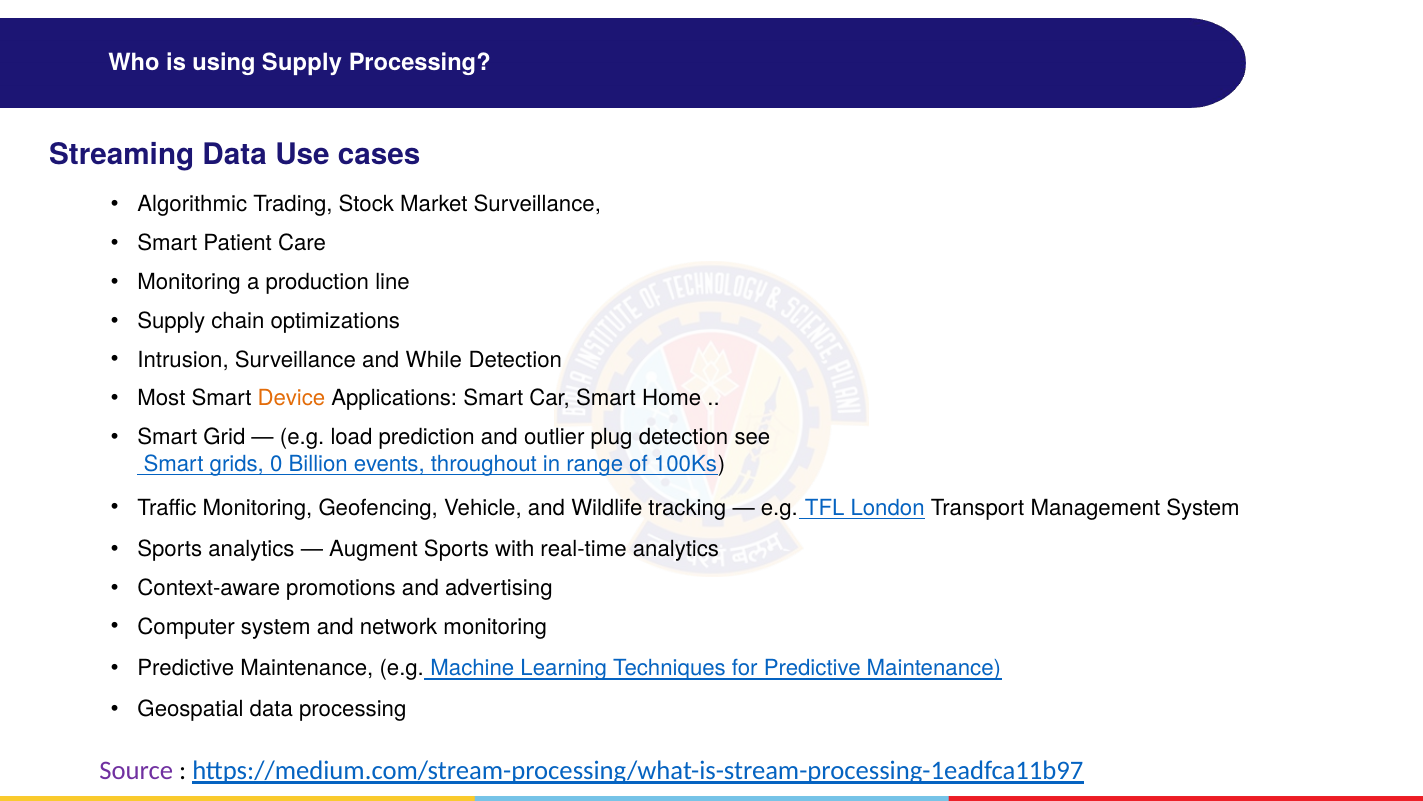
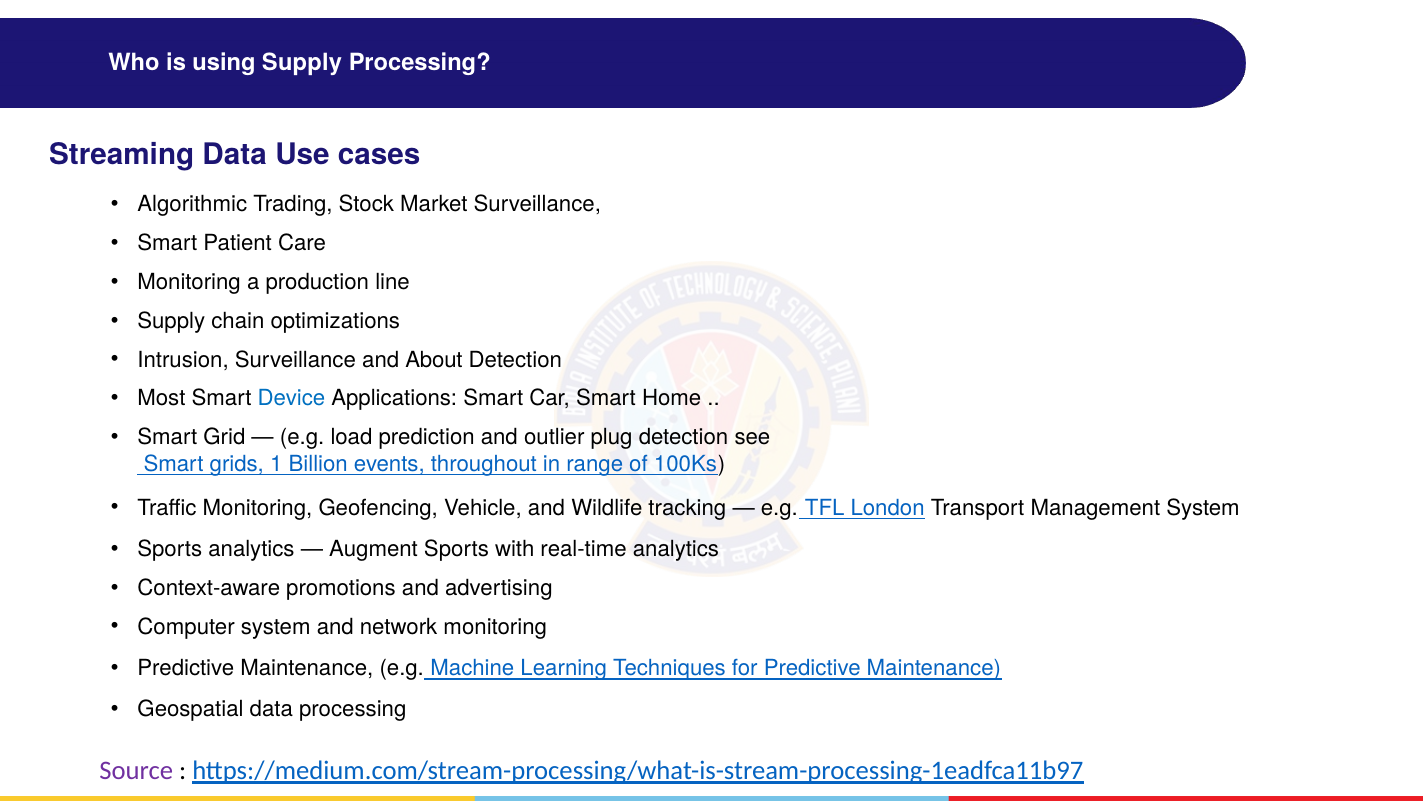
While: While -> About (434, 359)
Device colour: orange -> blue (291, 398)
0: 0 -> 1 (276, 464)
